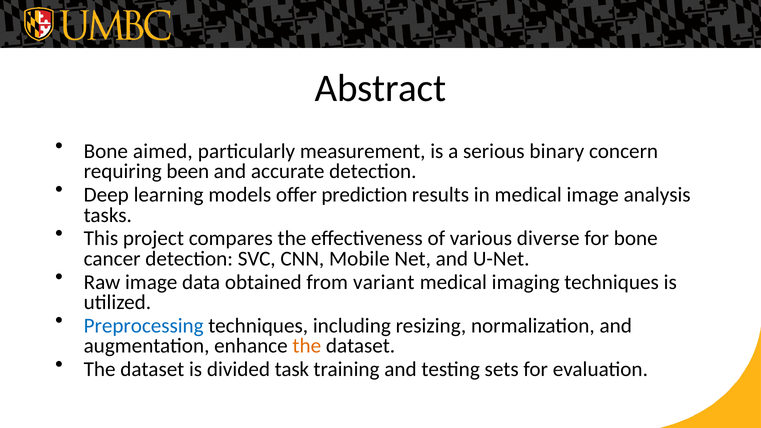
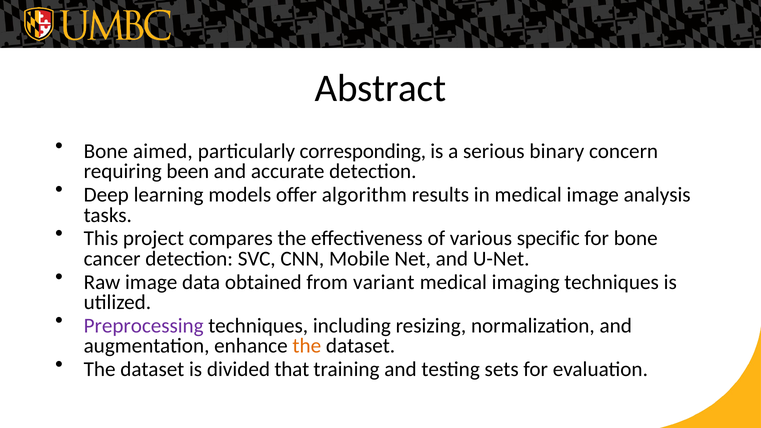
measurement: measurement -> corresponding (363, 151)
prediction: prediction -> algorithm (364, 195)
diverse: diverse -> specific (548, 238)
Preprocessing colour: blue -> purple (144, 326)
task: task -> that (292, 369)
